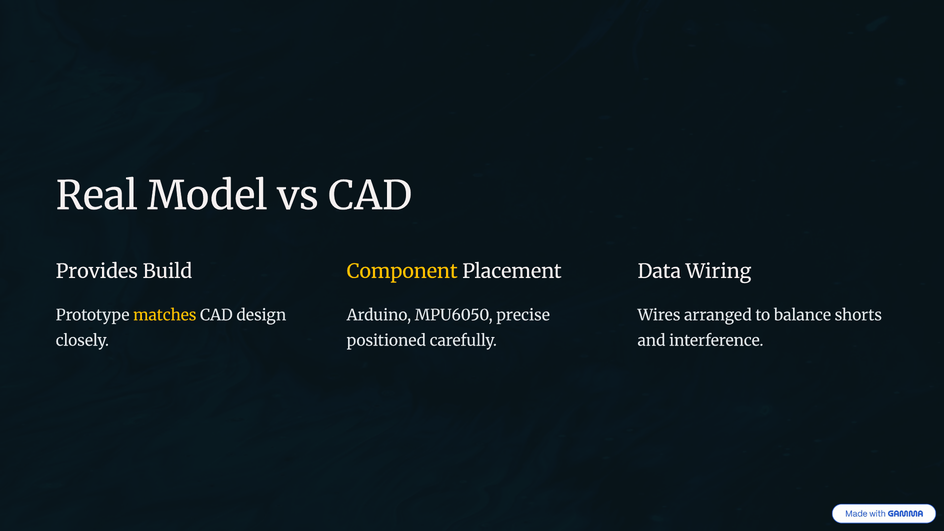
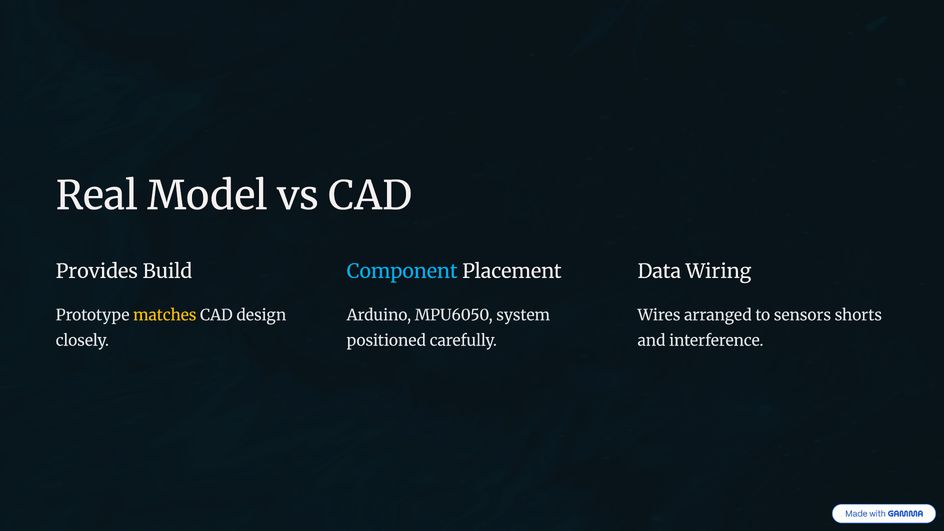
Component colour: yellow -> light blue (402, 271)
precise: precise -> system (523, 315)
balance: balance -> sensors (802, 315)
